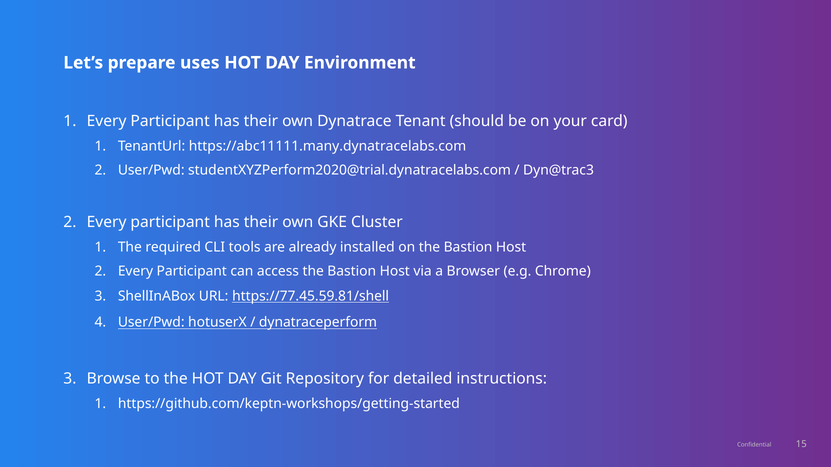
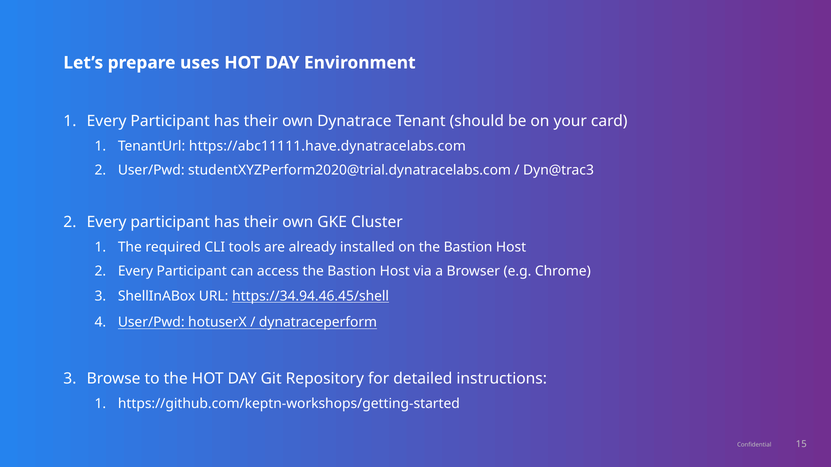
https://abc11111.many.dynatracelabs.com: https://abc11111.many.dynatracelabs.com -> https://abc11111.have.dynatracelabs.com (327, 146)
https://77.45.59.81/shell: https://77.45.59.81/shell -> https://34.94.46.45/shell (311, 296)
